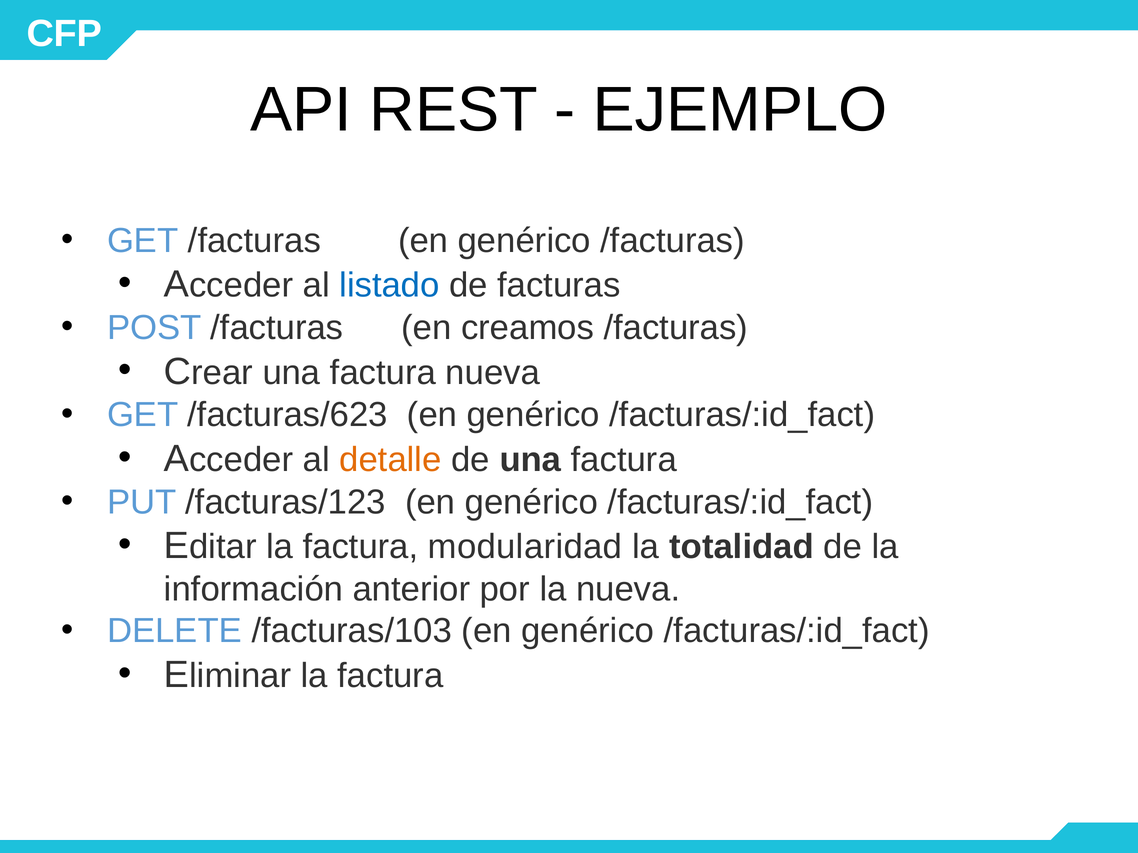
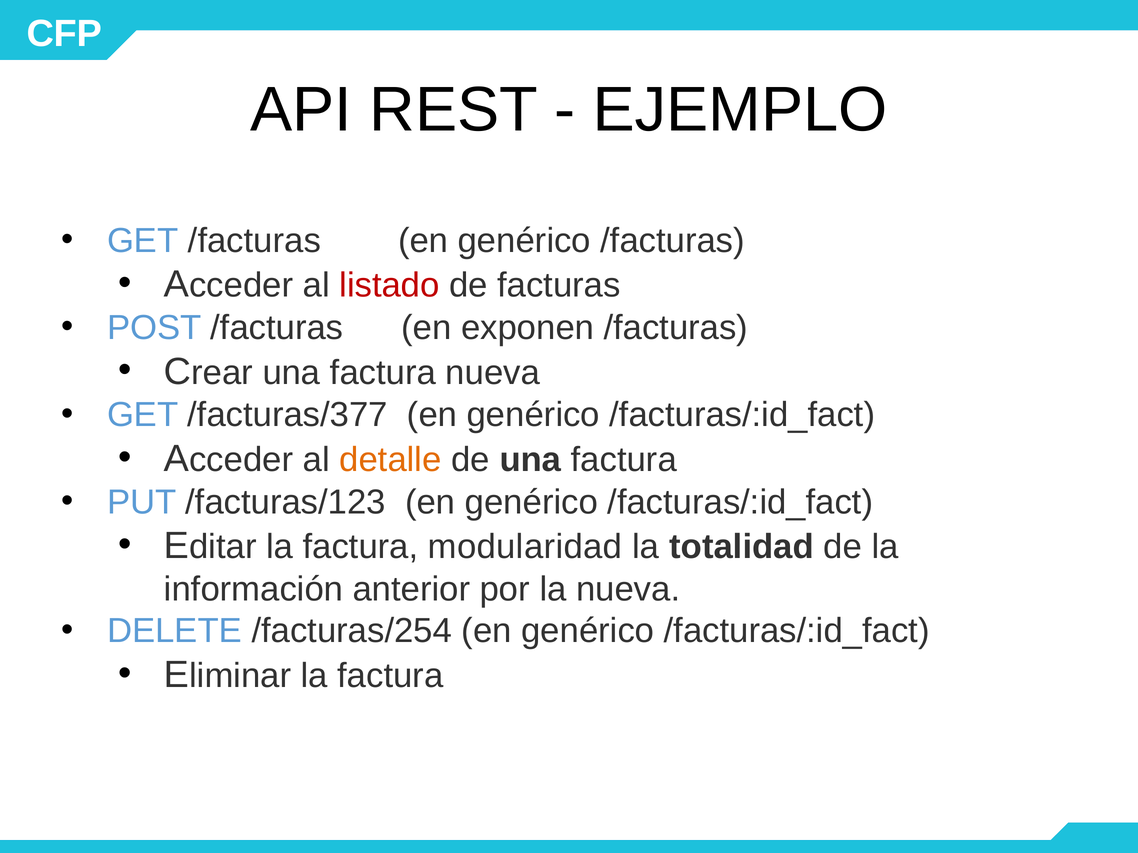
listado colour: blue -> red (389, 286)
creamos: creamos -> exponen (528, 328)
/facturas/623: /facturas/623 -> /facturas/377 (288, 415)
/facturas/103: /facturas/103 -> /facturas/254 (352, 631)
